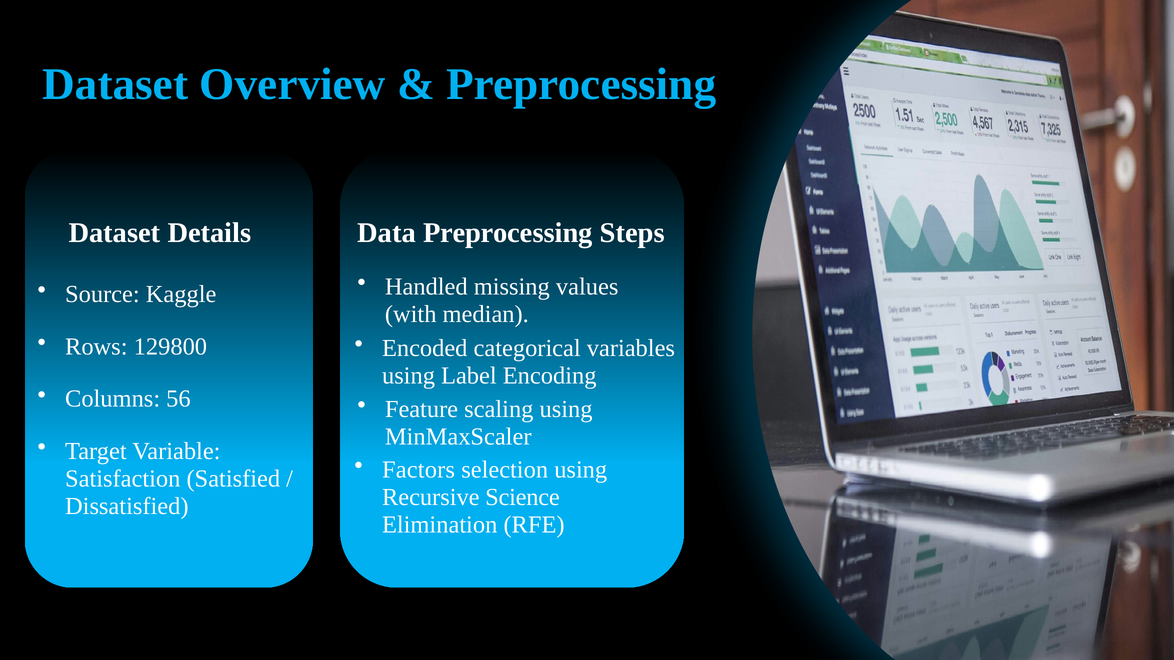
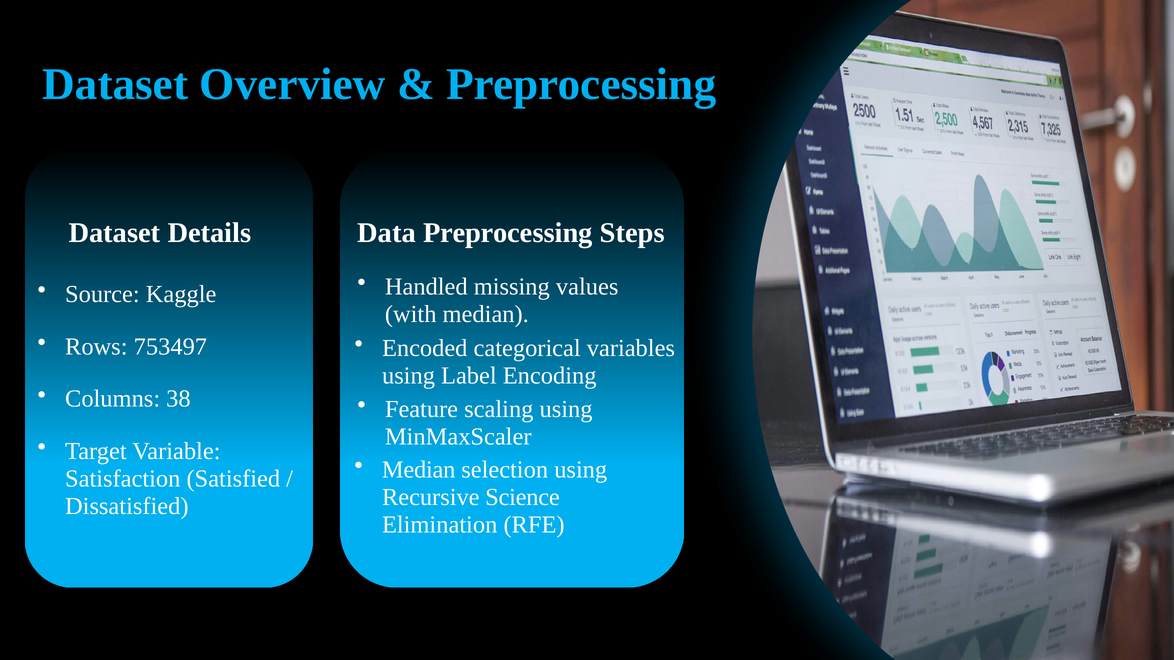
129800: 129800 -> 753497 (170, 347)
56: 56 -> 38 (178, 399)
Factors: Factors -> Median (419, 470)
